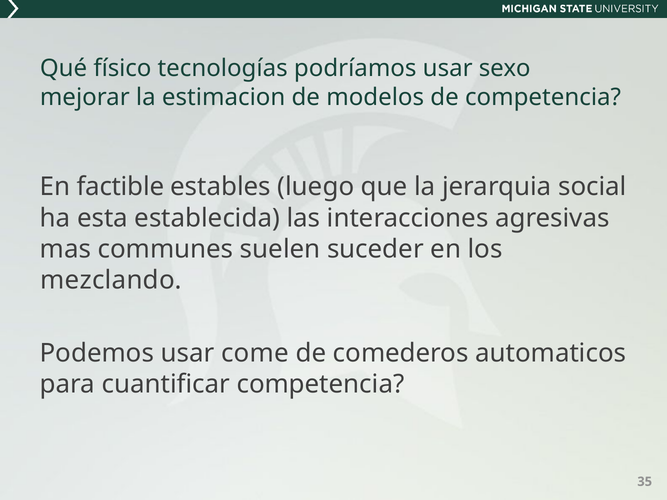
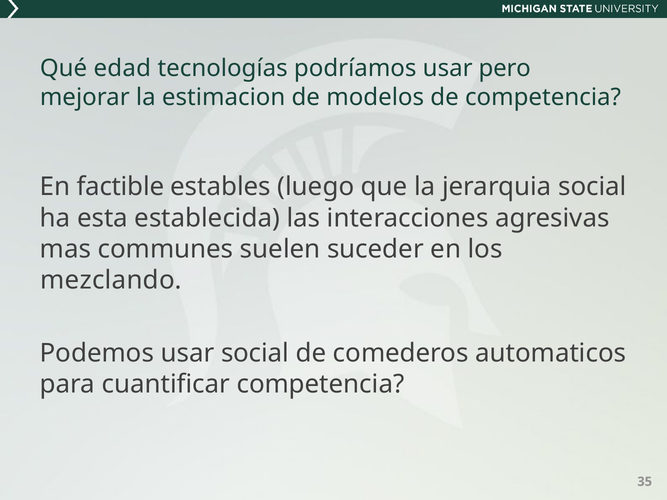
físico: físico -> edad (122, 68)
sexo: sexo -> pero (505, 68)
usar come: come -> social (255, 353)
